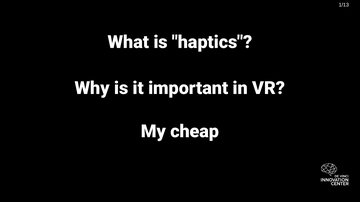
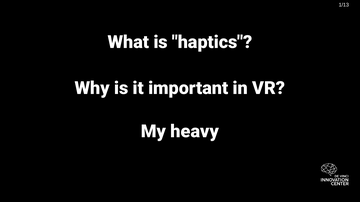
cheap: cheap -> heavy (195, 132)
